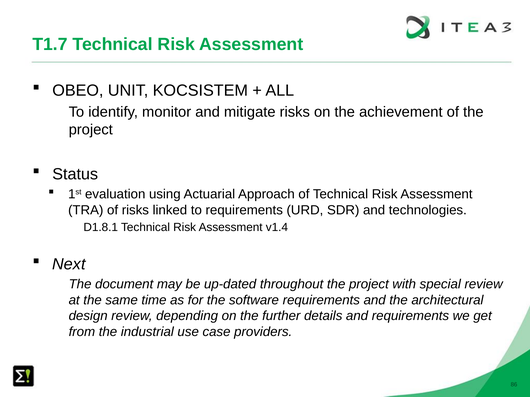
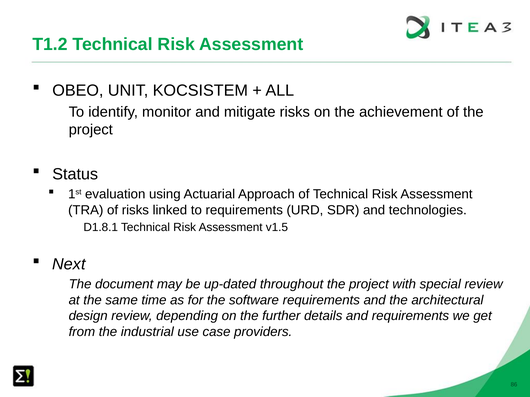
T1.7: T1.7 -> T1.2 (50, 44)
v1.4: v1.4 -> v1.5 (277, 228)
